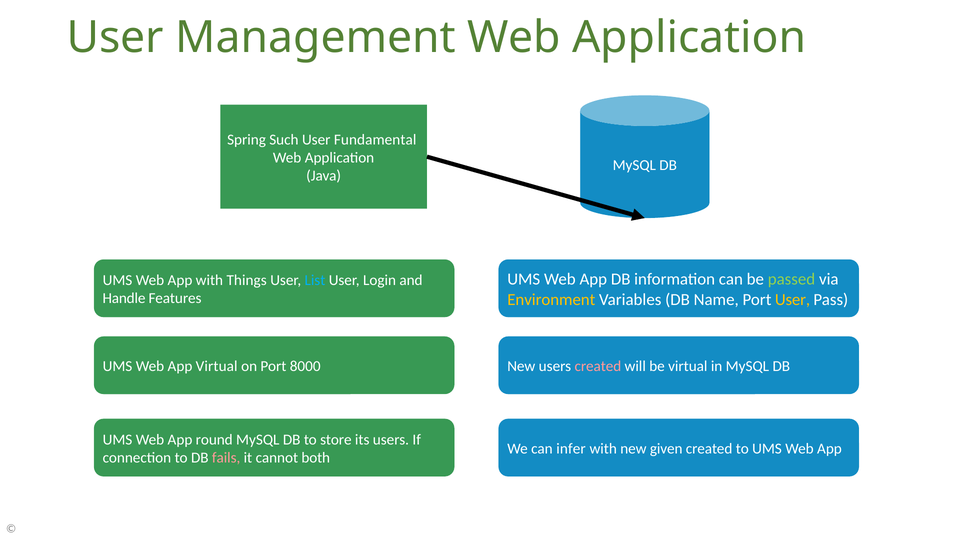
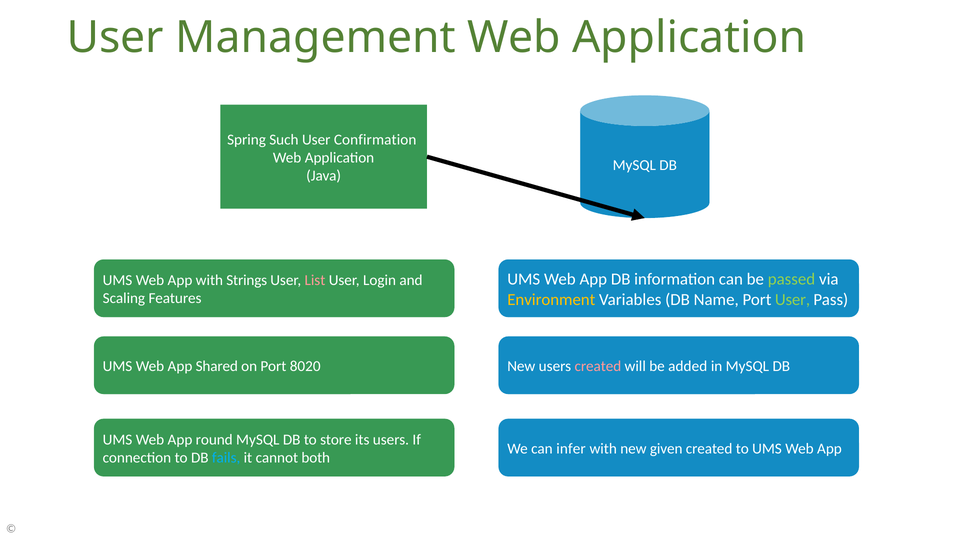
Fundamental: Fundamental -> Confirmation (375, 140)
Things: Things -> Strings (247, 280)
List colour: light blue -> pink (315, 280)
Handle: Handle -> Scaling (124, 299)
User colour: yellow -> light green (793, 300)
App Virtual: Virtual -> Shared (217, 366)
8000: 8000 -> 8020 (305, 366)
be virtual: virtual -> added (688, 366)
fails colour: pink -> light blue (226, 458)
